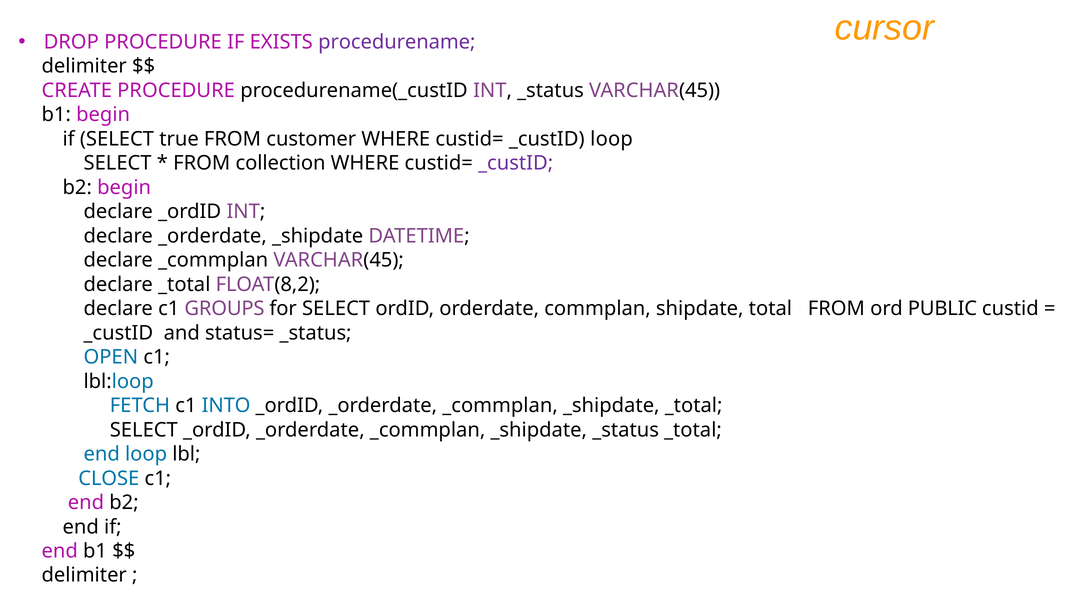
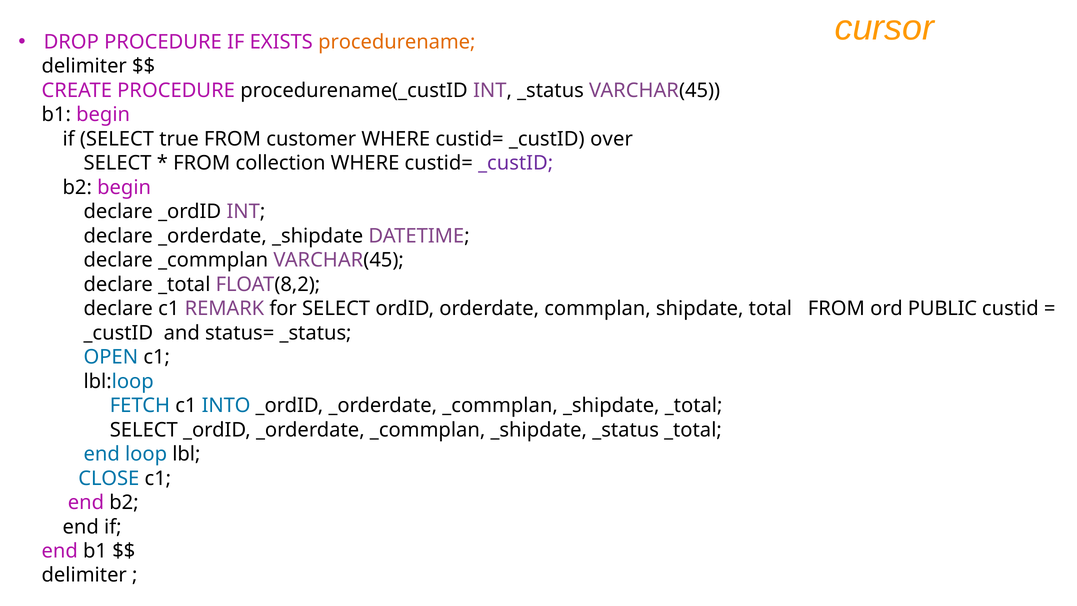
procedurename colour: purple -> orange (397, 42)
_custID loop: loop -> over (612, 139)
GROUPS: GROUPS -> REMARK (224, 309)
